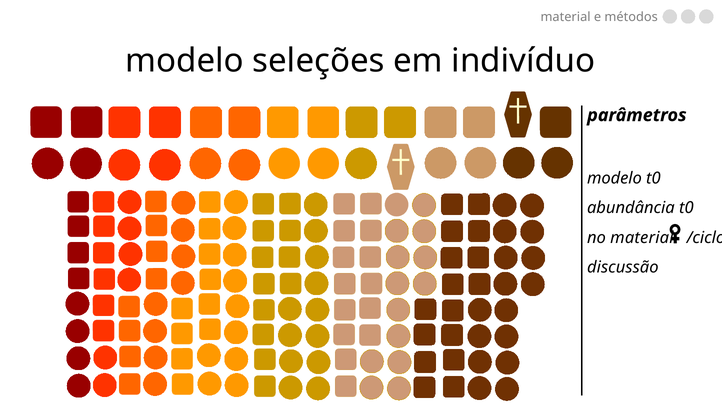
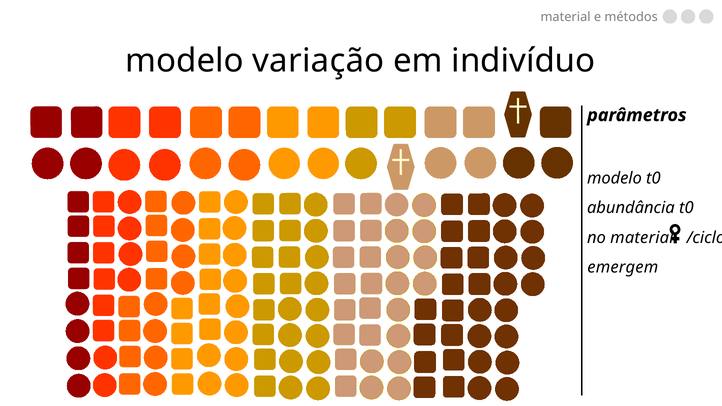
seleções: seleções -> variação (318, 61)
discussão: discussão -> emergem (623, 268)
